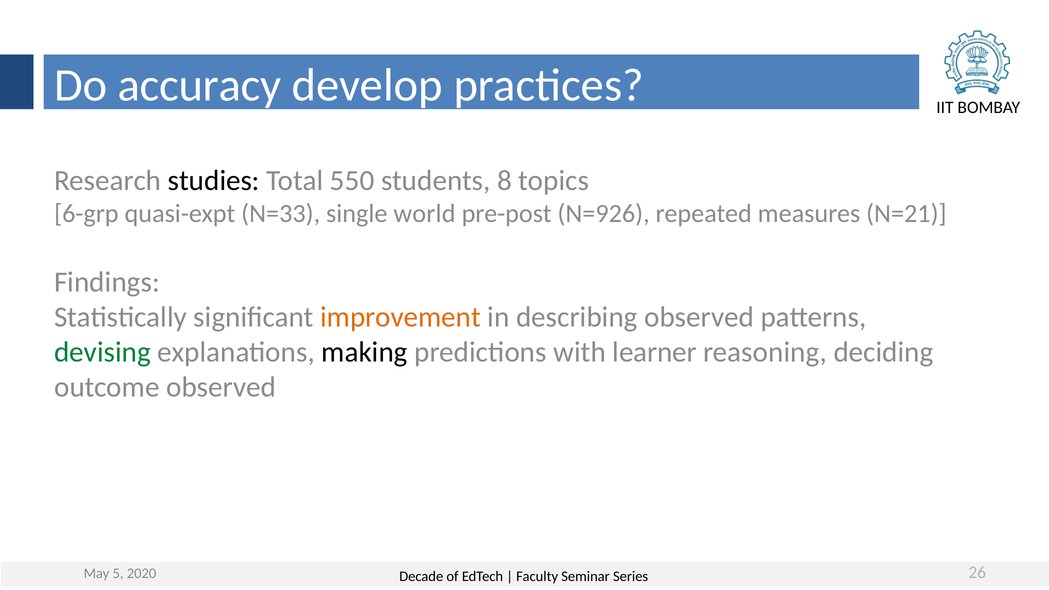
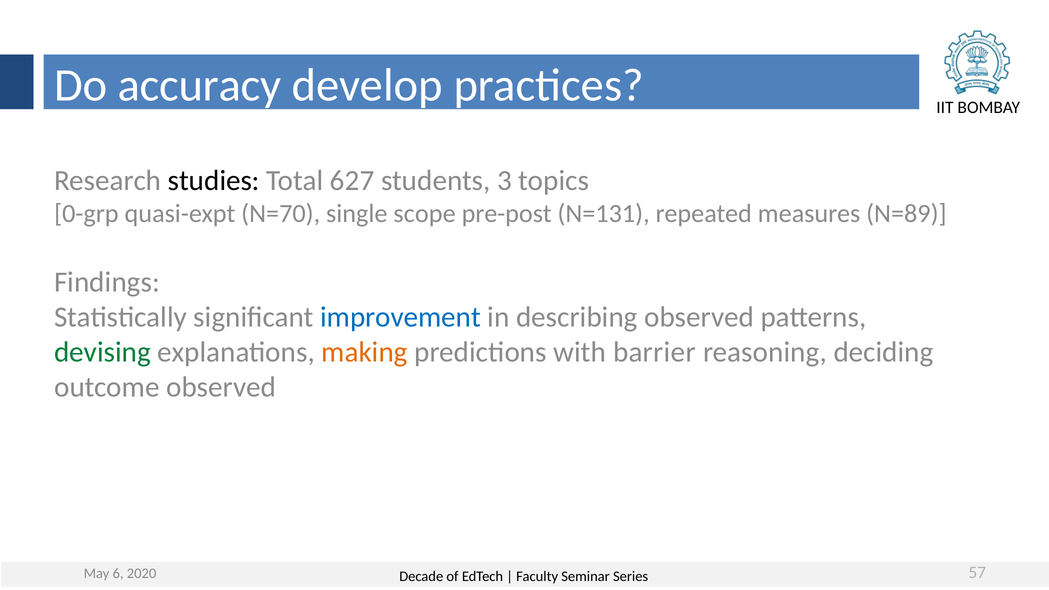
550: 550 -> 627 (352, 181)
8: 8 -> 3 (505, 181)
6-grp: 6-grp -> 0-grp (86, 214)
N=33: N=33 -> N=70 (281, 214)
world: world -> scope (425, 214)
N=926: N=926 -> N=131 (604, 214)
N=21: N=21 -> N=89 (906, 214)
improvement colour: orange -> blue (401, 317)
making colour: black -> orange (365, 352)
learner: learner -> barrier (654, 352)
5: 5 -> 6 (118, 574)
26: 26 -> 57 (977, 572)
